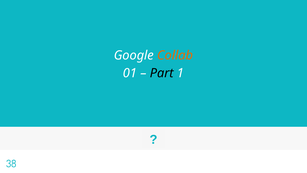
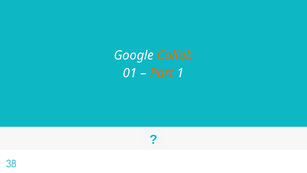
Part colour: black -> orange (162, 73)
